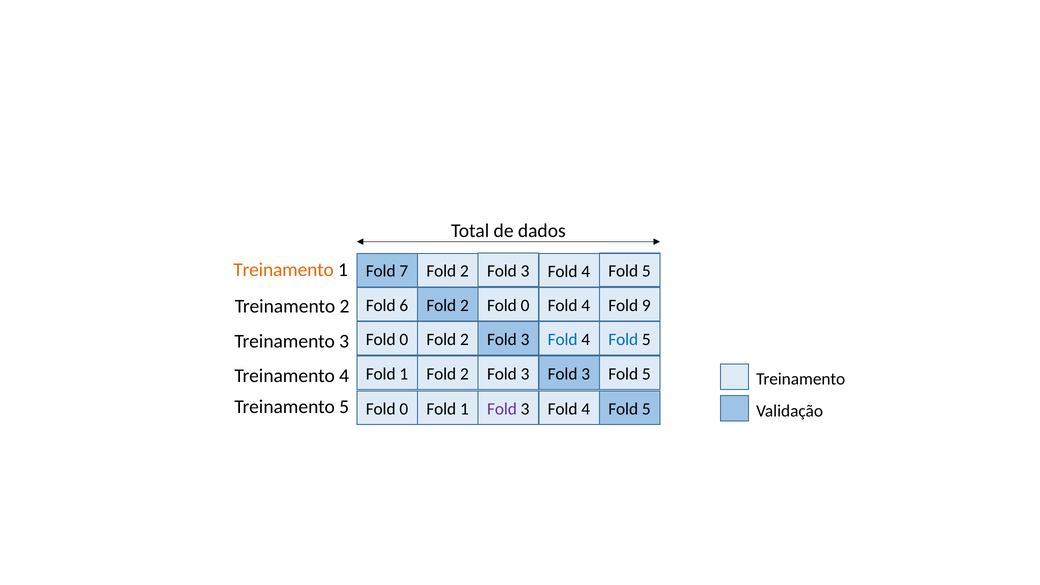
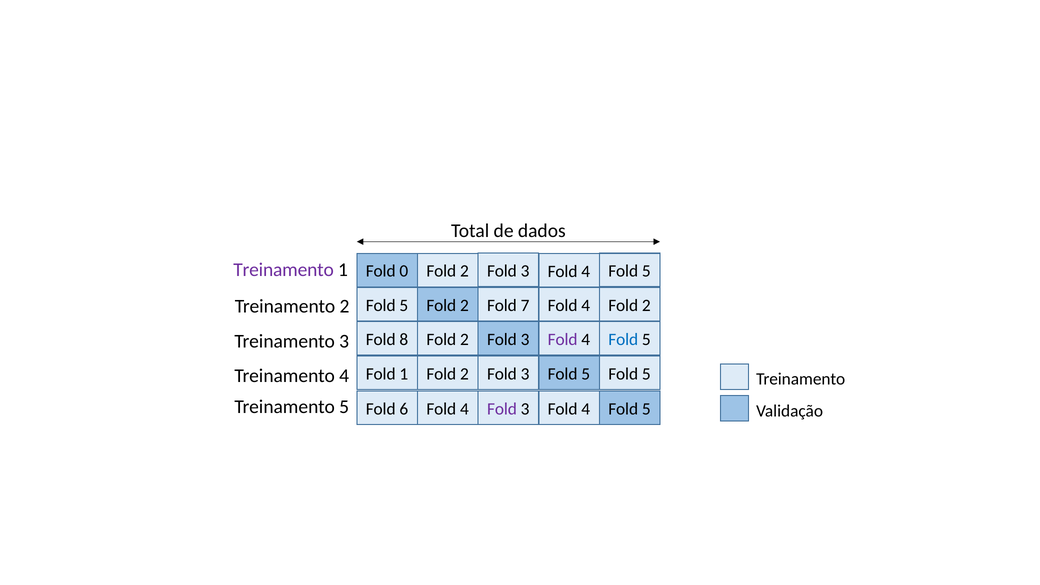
Treinamento colour: orange -> purple (284, 270)
7: 7 -> 0 (404, 271)
6: 6 -> 5 (404, 305)
0: 0 -> 7 (525, 305)
2 Fold 9: 9 -> 2 (646, 305)
0: 0 -> 8 (404, 339)
Fold colour: blue -> purple (563, 339)
3 Fold 3: 3 -> 5 (586, 374)
0: 0 -> 6 (404, 409)
1: 1 -> 4 (464, 409)
